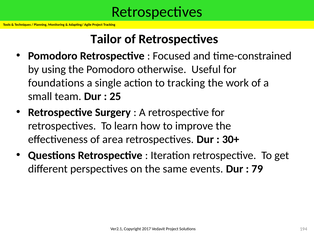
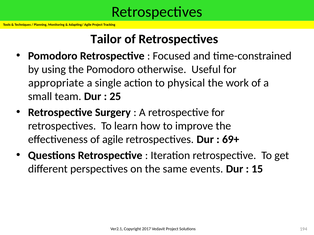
foundations: foundations -> appropriate (56, 83)
to tracking: tracking -> physical (186, 83)
of area: area -> agile (113, 140)
30+: 30+ -> 69+ (231, 140)
79: 79 -> 15 (257, 169)
